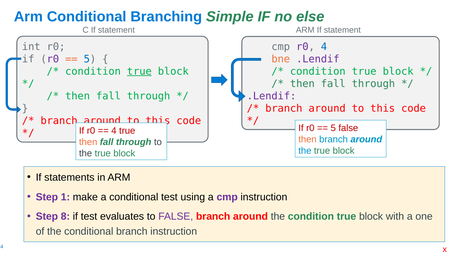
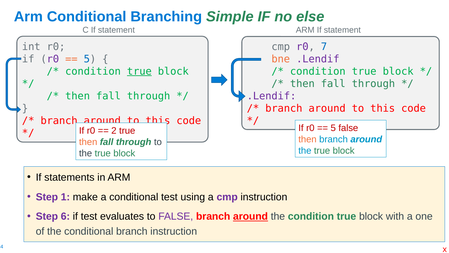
r0 4: 4 -> 7 (324, 47)
4: 4 -> 2 (114, 131)
8: 8 -> 6 (65, 216)
around underline: none -> present (250, 216)
